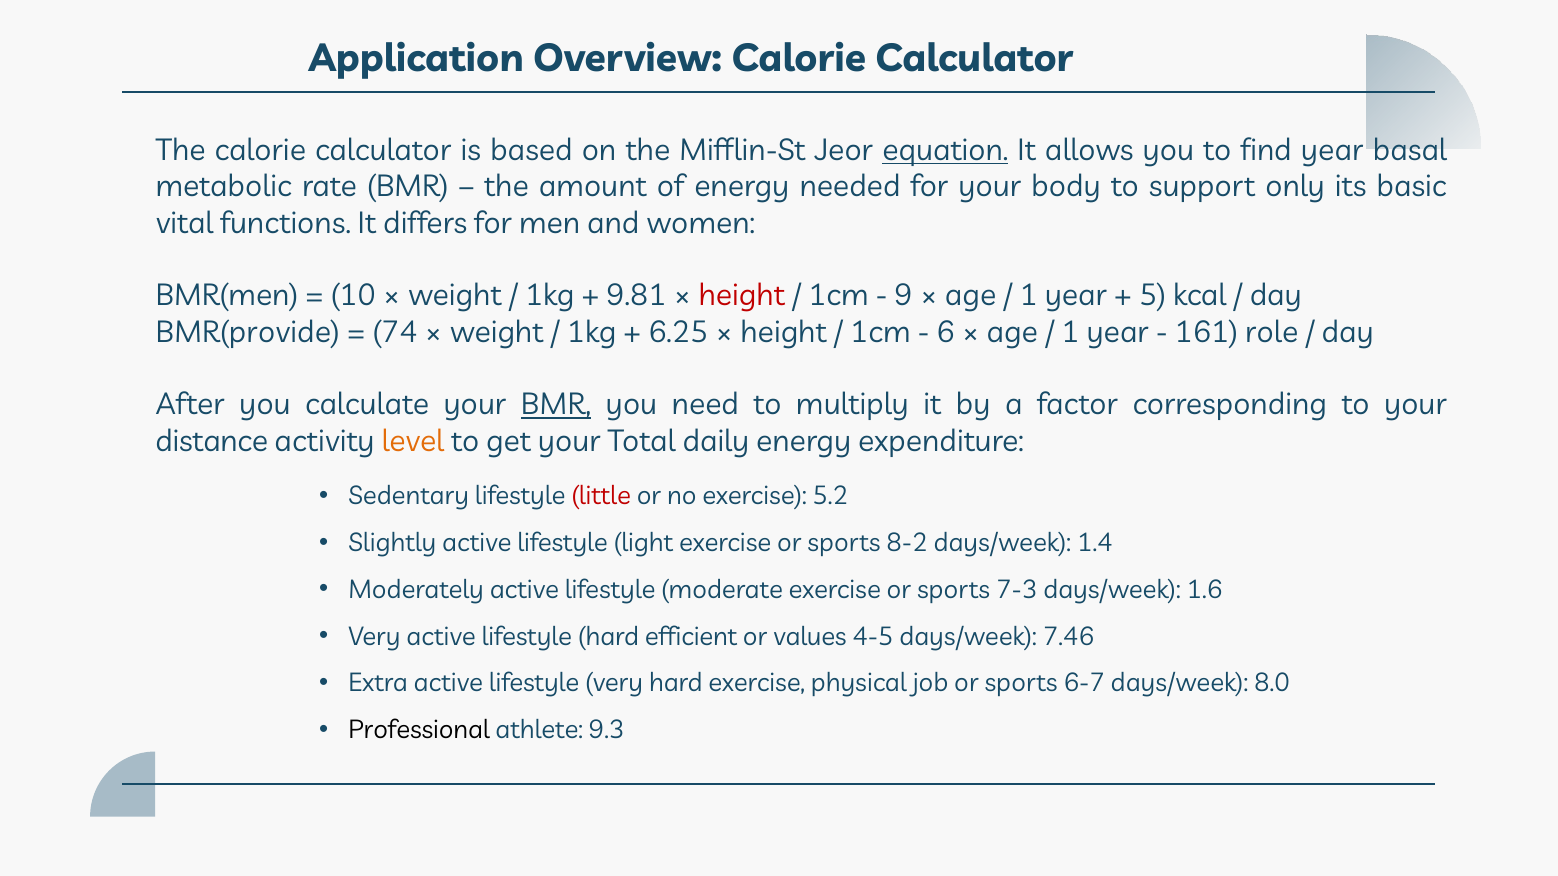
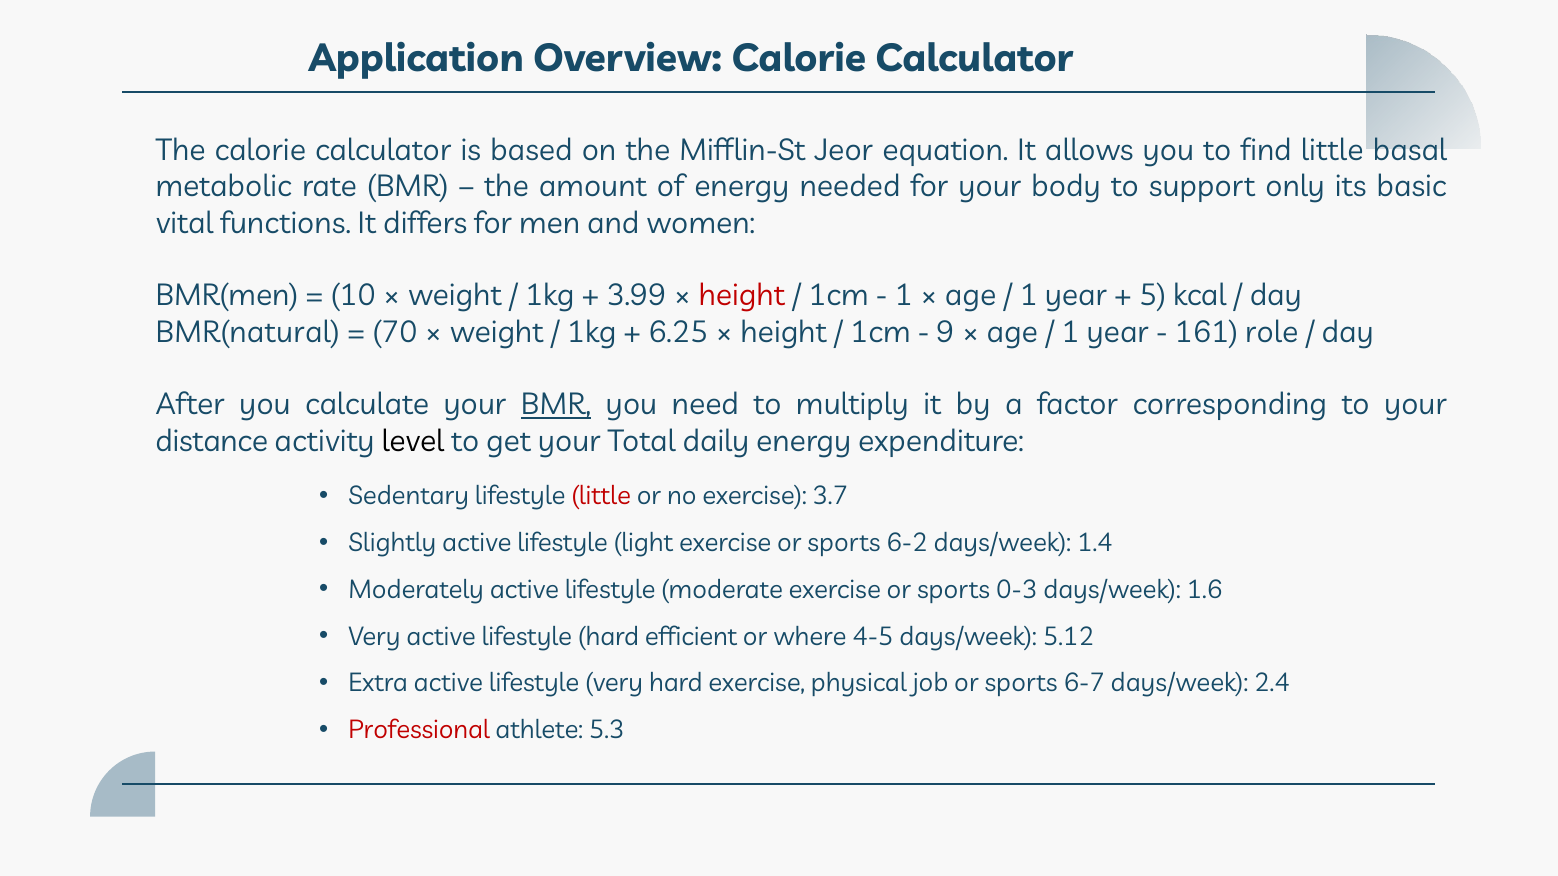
equation underline: present -> none (945, 151)
find year: year -> little (1332, 151)
9.81: 9.81 -> 3.99 (637, 296)
9: 9 -> 1 (904, 296)
BMR(provide: BMR(provide -> BMR(natural (248, 332)
74: 74 -> 70 (395, 332)
6: 6 -> 9 (946, 332)
level colour: orange -> black (413, 442)
5.2: 5.2 -> 3.7 (830, 497)
8-2: 8-2 -> 6-2 (907, 543)
7-3: 7-3 -> 0-3 (1017, 590)
values: values -> where (810, 637)
7.46: 7.46 -> 5.12 (1068, 637)
8.0: 8.0 -> 2.4 (1272, 684)
Professional colour: black -> red (419, 730)
9.3: 9.3 -> 5.3 (607, 730)
